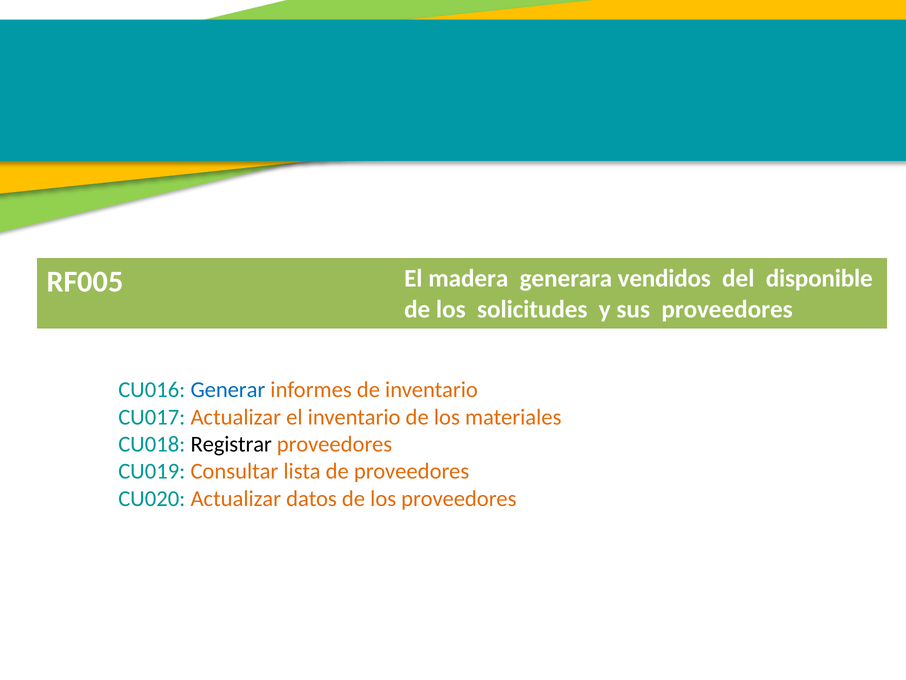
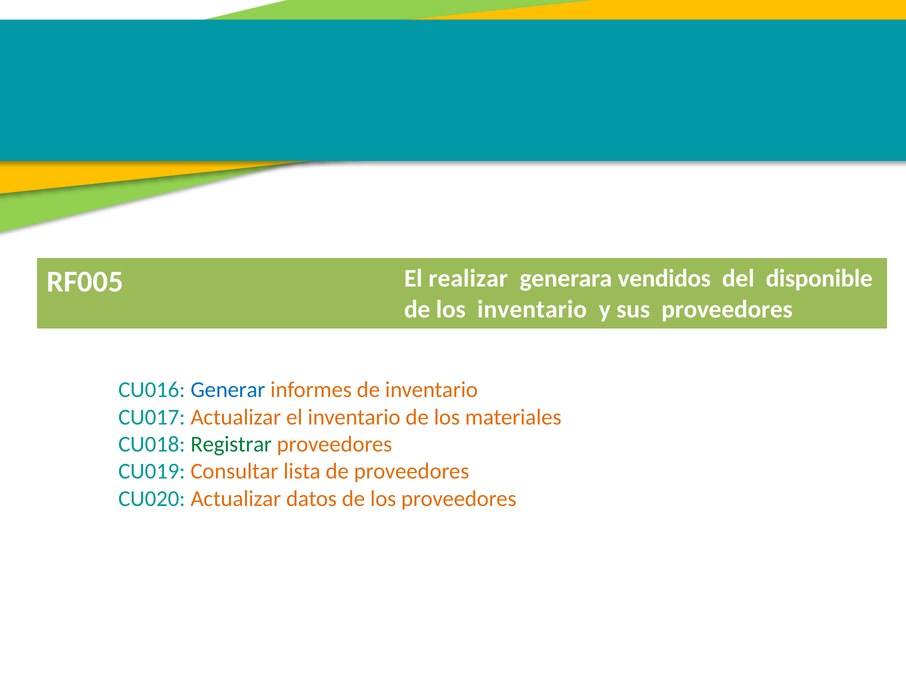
madera: madera -> realizar (468, 278)
los solicitudes: solicitudes -> inventario (532, 309)
Registrar colour: black -> green (231, 444)
